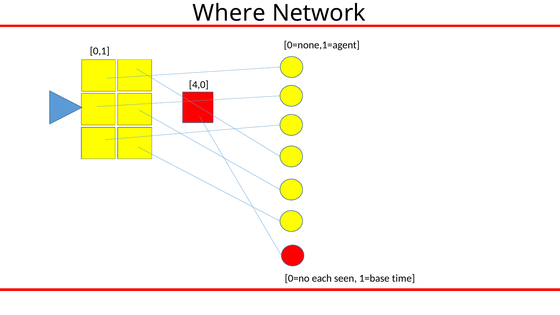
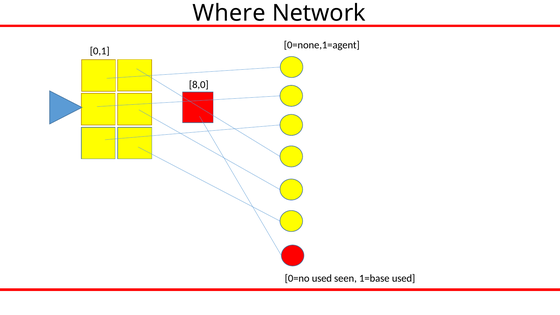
4,0: 4,0 -> 8,0 (199, 85)
0=no each: each -> used (322, 278)
1=base time: time -> used (404, 278)
